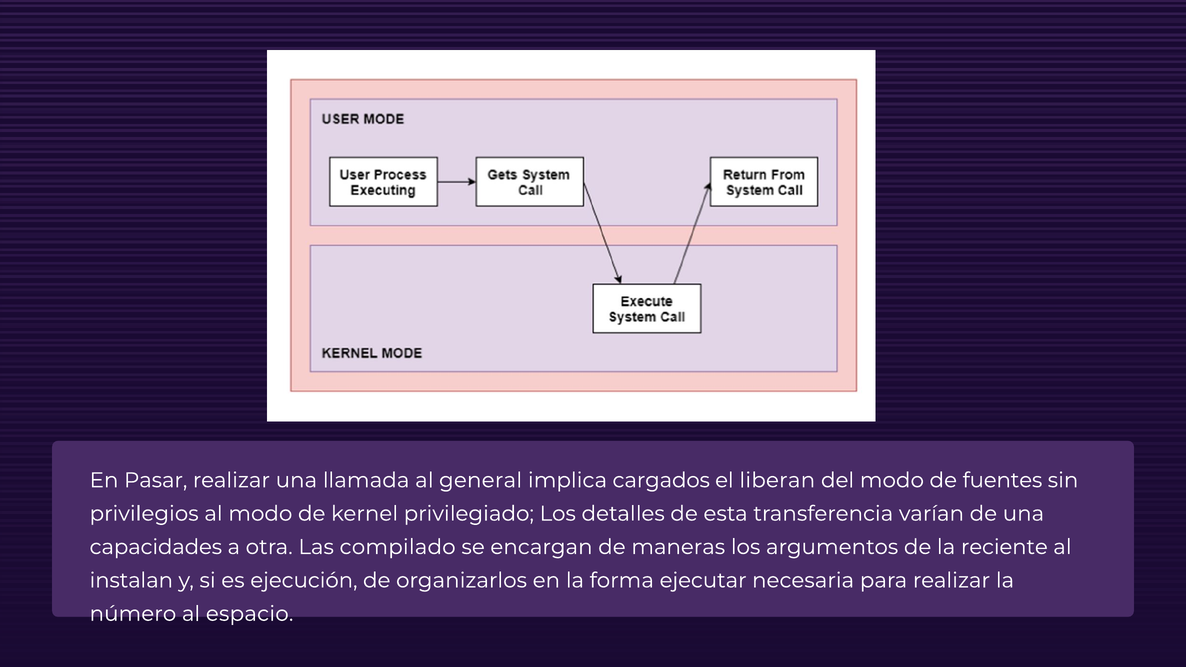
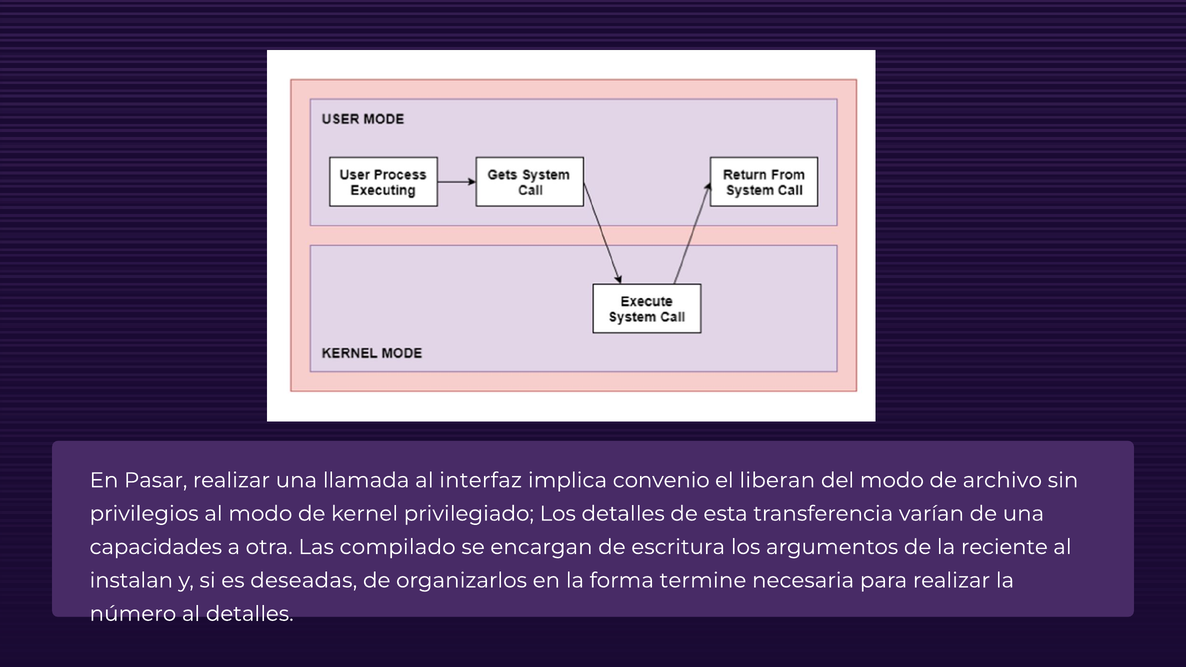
general: general -> interfaz (481, 480)
cargados: cargados -> convenio (661, 480)
fuentes: fuentes -> archivo (1002, 480)
maneras: maneras -> escritura (678, 547)
ejecución: ejecución -> deseadas (304, 580)
ejecutar: ejecutar -> termine (703, 580)
al espacio: espacio -> detalles (250, 614)
